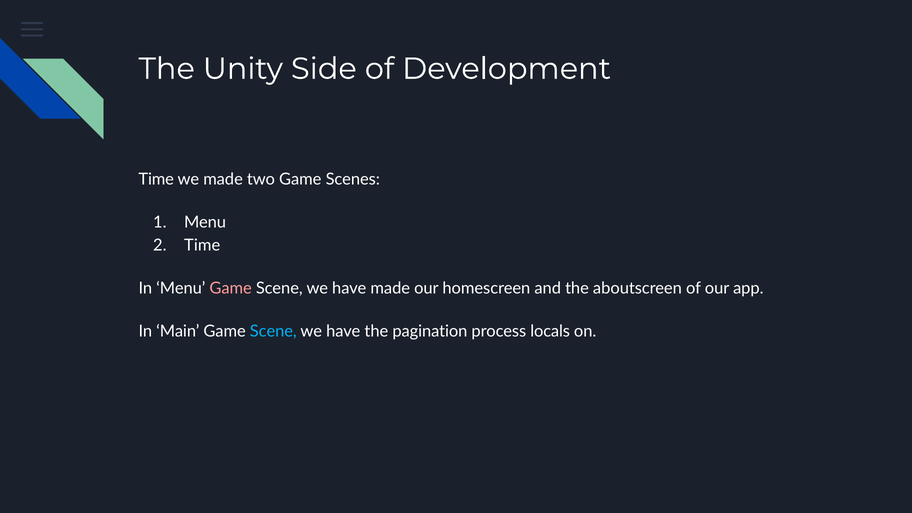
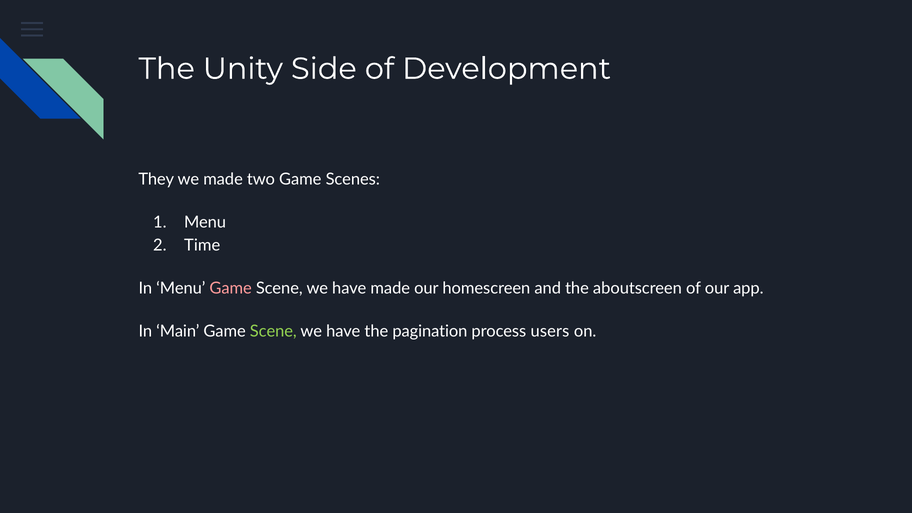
Time: Time -> They (156, 179)
Scene colour: light blue -> light green (273, 331)
locals: locals -> users (550, 331)
